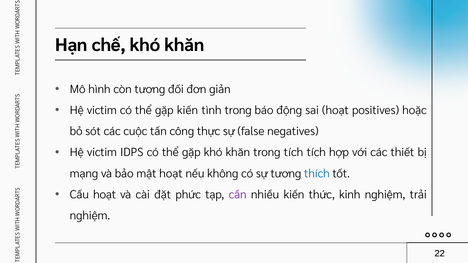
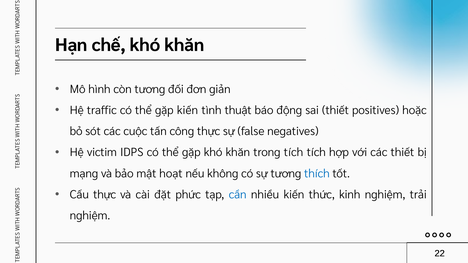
victim: victim -> traffic (102, 110)
tình trong: trong -> thuật (238, 110)
sai hoạt: hoạt -> thiết (335, 110)
Cấu hoạt: hoạt -> thực (105, 195)
cần colour: purple -> blue (238, 195)
